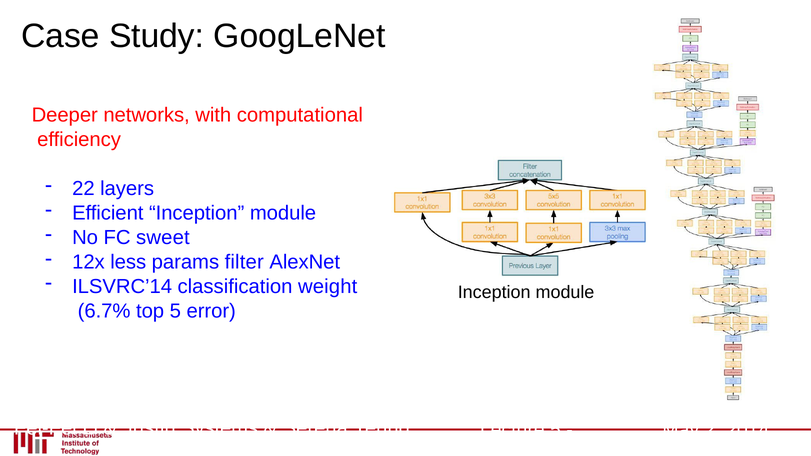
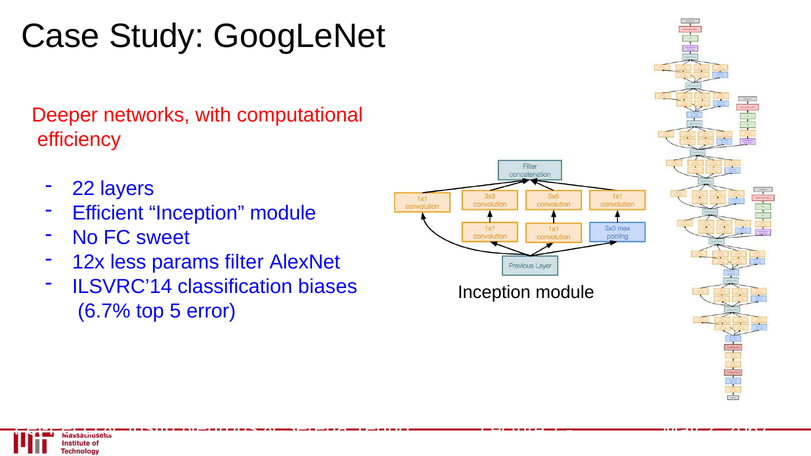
weight: weight -> biases (328, 287)
Systems: Systems -> Neurons (220, 428)
Lecture 5: 5 -> 7 (555, 430)
2014: 2014 -> 2067 (748, 430)
